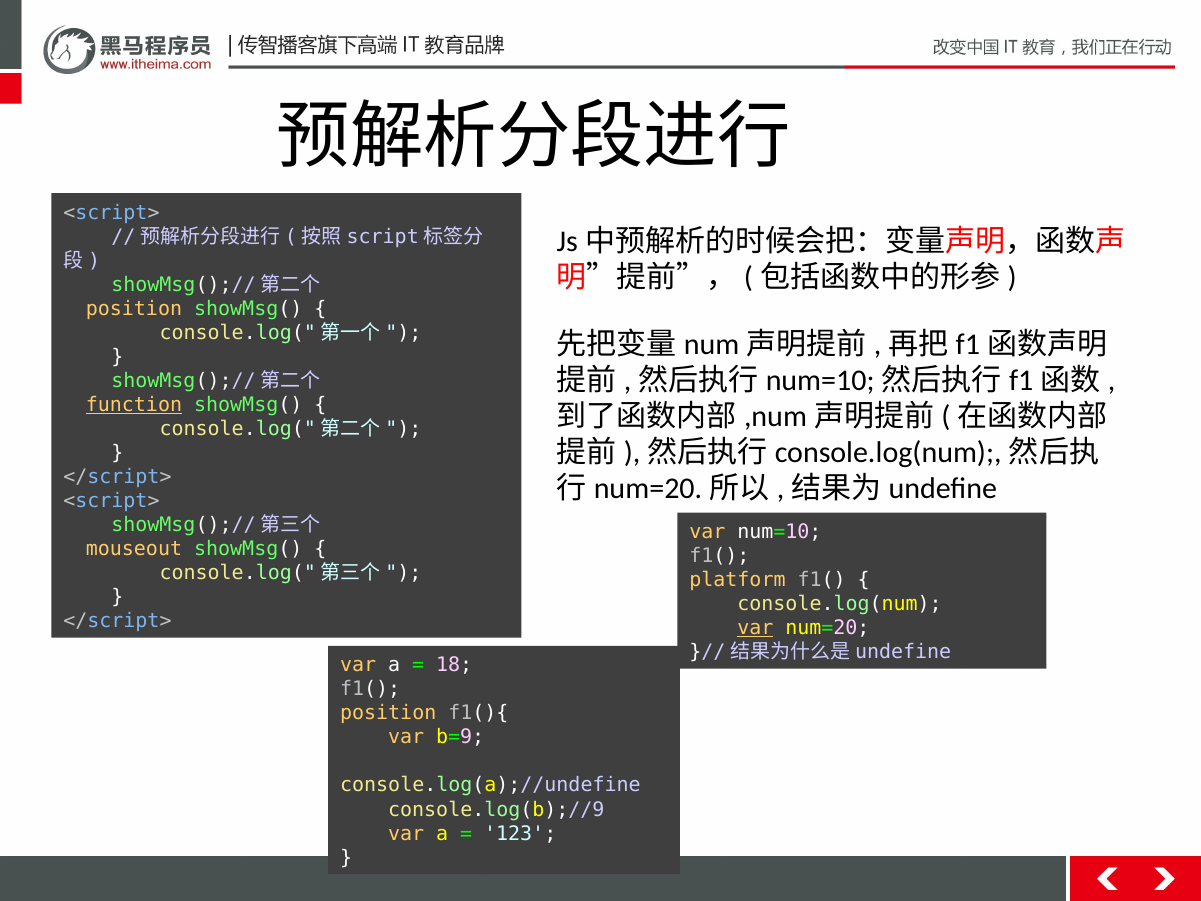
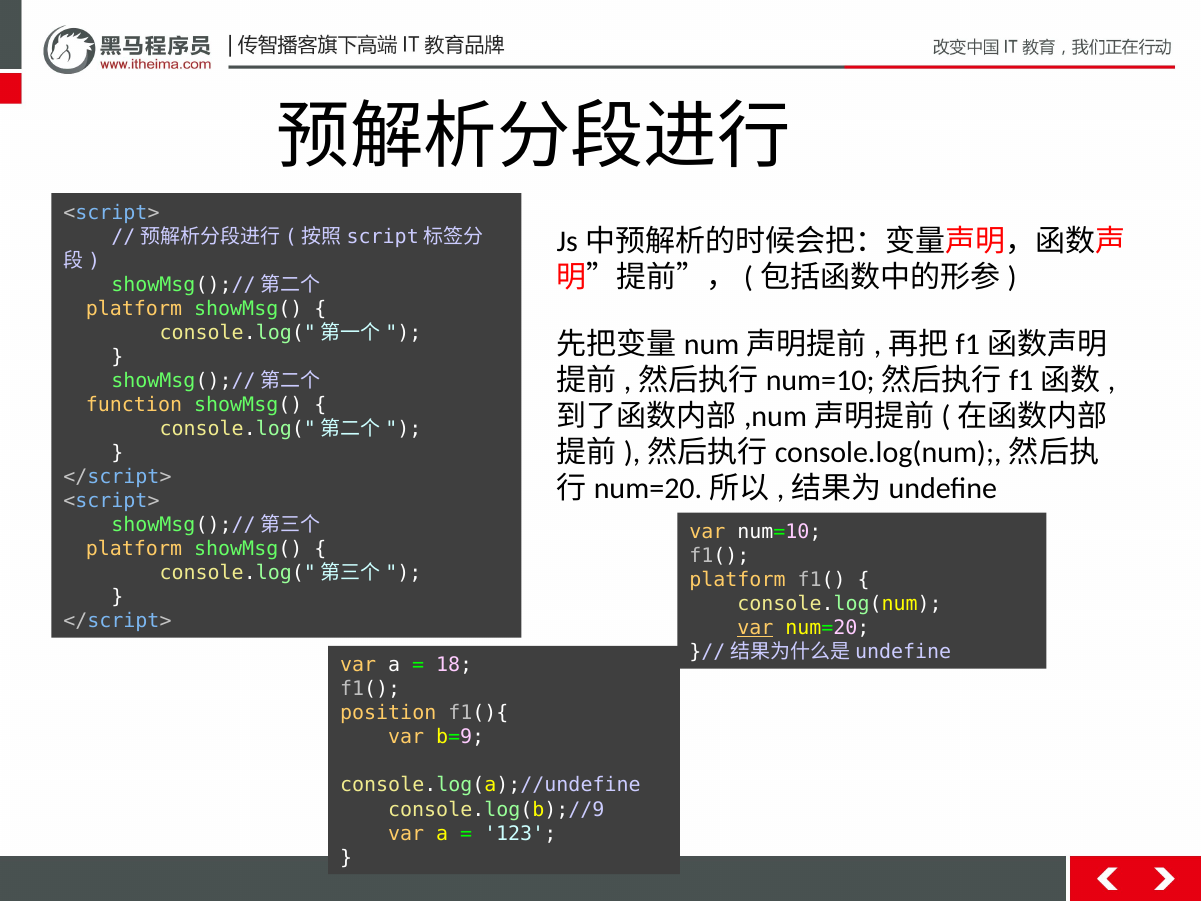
position: position -> platform (134, 308)
function underline: present -> none (134, 405)
mouseout: mouseout -> platform (134, 549)
